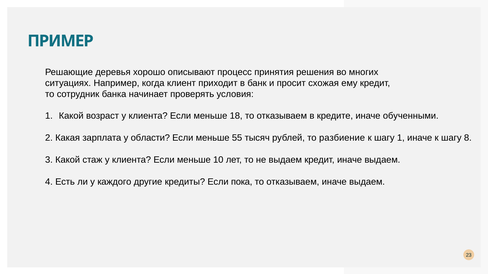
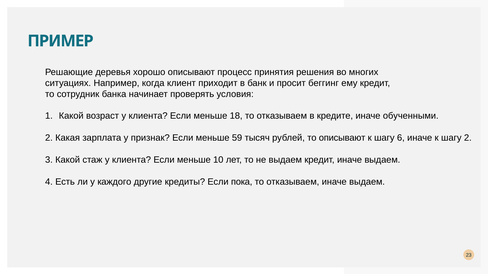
схожая: схожая -> беггинг (324, 83)
области: области -> признак (150, 138)
55: 55 -> 59 (237, 138)
то разбиение: разбиение -> описывают (342, 138)
шагу 1: 1 -> 6 (401, 138)
шагу 8: 8 -> 2 (468, 138)
